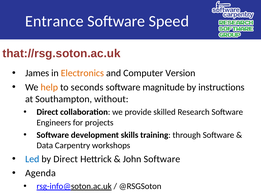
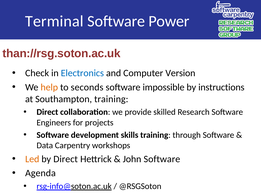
Entrance: Entrance -> Terminal (54, 21)
Speed: Speed -> Power (169, 21)
that://rsg.soton.ac.uk: that://rsg.soton.ac.uk -> than://rsg.soton.ac.uk (62, 53)
James: James -> Check (37, 73)
Electronics colour: orange -> blue (82, 73)
magnitude: magnitude -> impossible (164, 87)
Southampton without: without -> training (111, 99)
Led colour: blue -> orange (32, 159)
